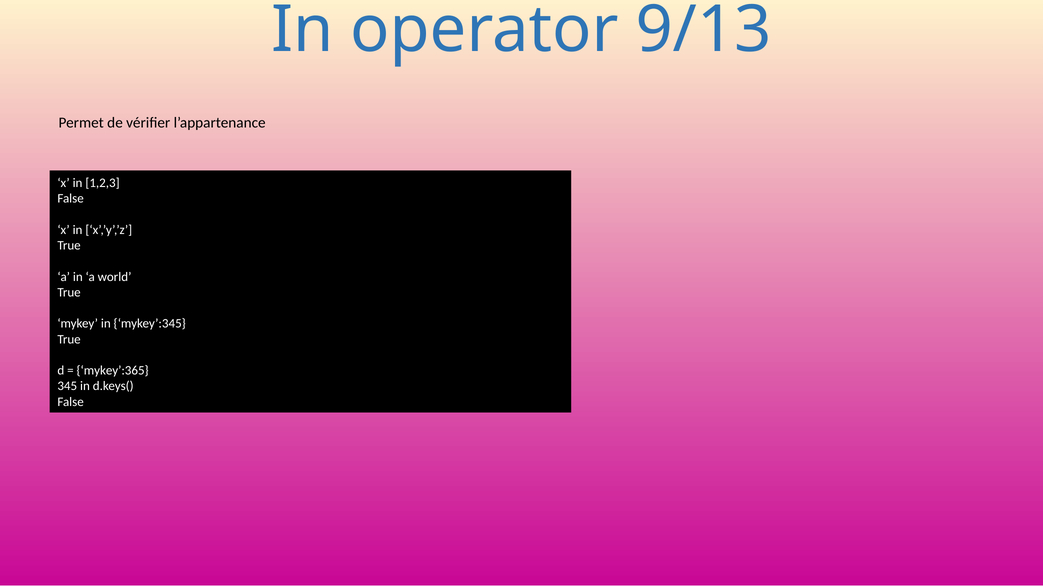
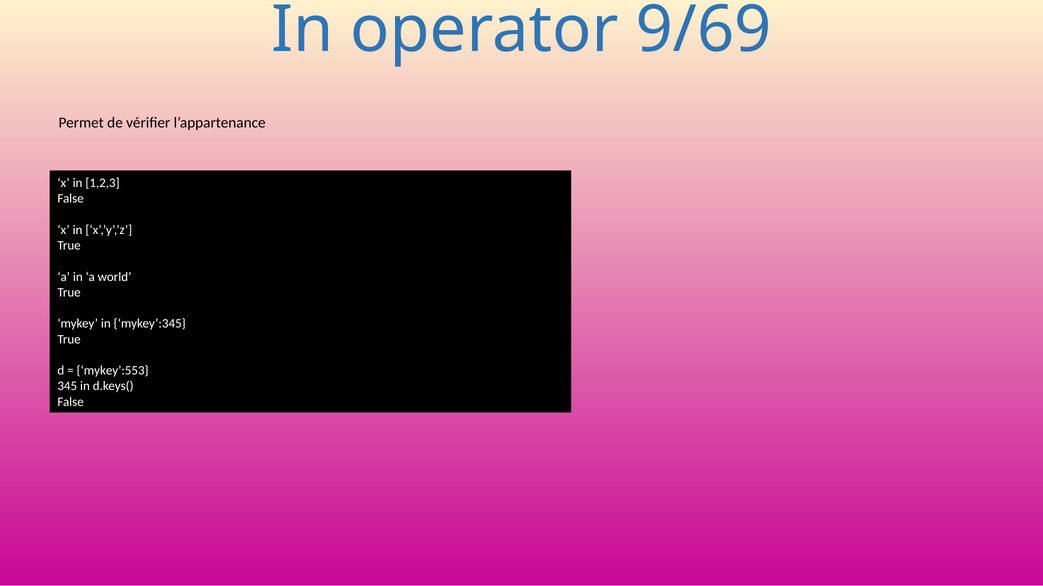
9/13: 9/13 -> 9/69 (704, 30)
mykey’:365: mykey’:365 -> mykey’:553 (113, 371)
